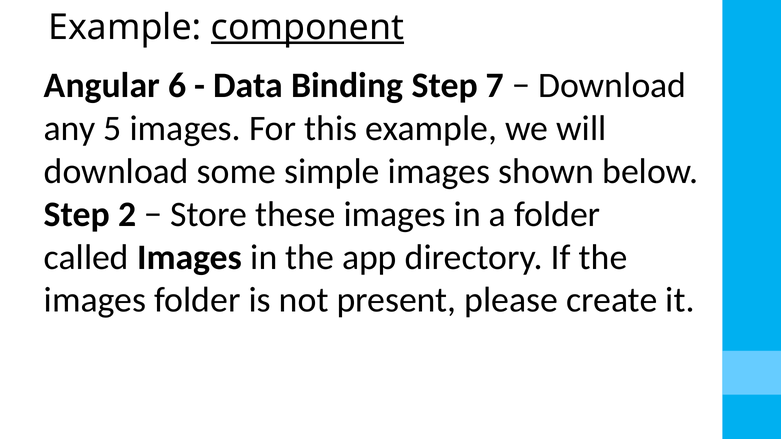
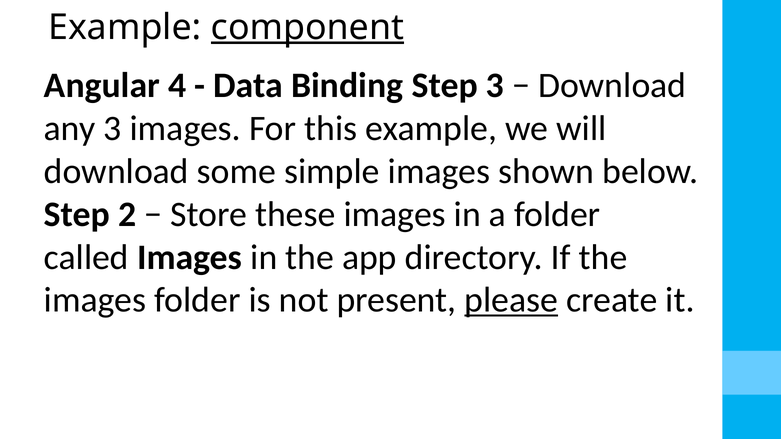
6: 6 -> 4 (177, 86)
Step 7: 7 -> 3 (495, 86)
any 5: 5 -> 3 (112, 129)
please underline: none -> present (511, 300)
